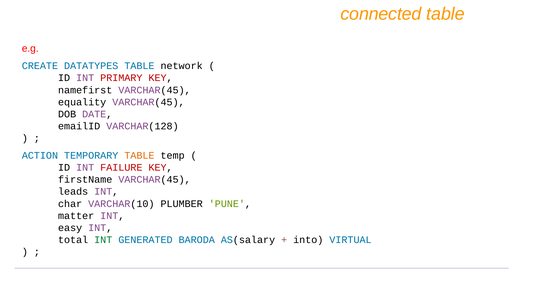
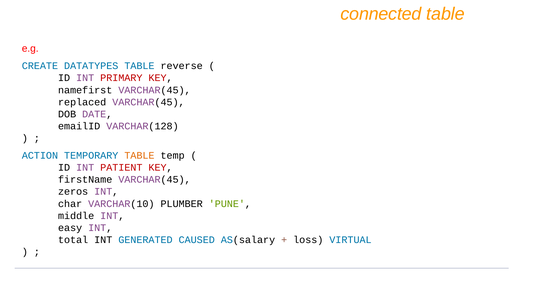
network: network -> reverse (182, 66)
equality: equality -> replaced (82, 102)
FAILURE: FAILURE -> PATIENT (121, 168)
leads: leads -> zeros (73, 192)
matter: matter -> middle (76, 216)
INT colour: green -> black (103, 240)
BARODA: BARODA -> CAUSED (197, 240)
into: into -> loss (308, 240)
